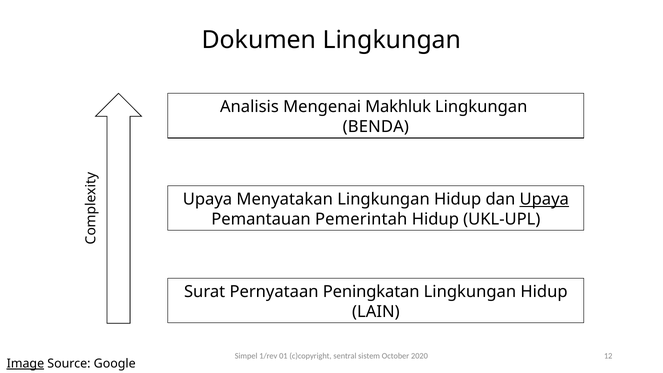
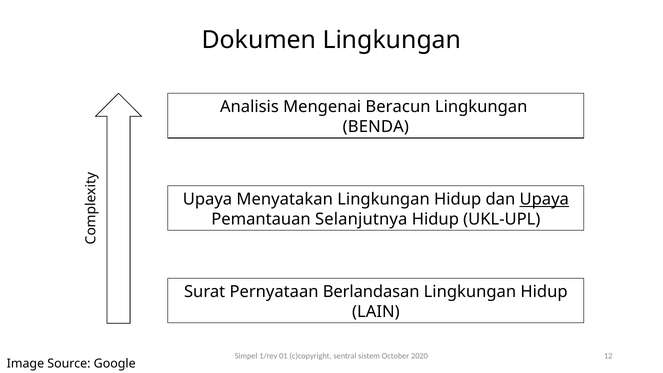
Makhluk: Makhluk -> Beracun (398, 107)
Pemerintah: Pemerintah -> Selanjutnya (361, 219)
Peningkatan: Peningkatan -> Berlandasan (371, 292)
Image underline: present -> none (25, 364)
